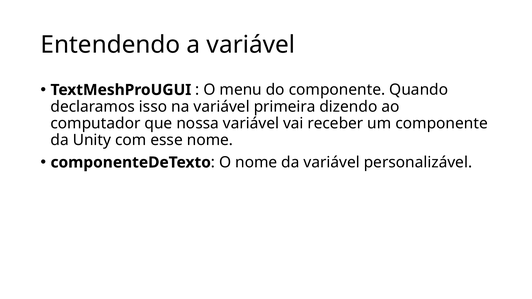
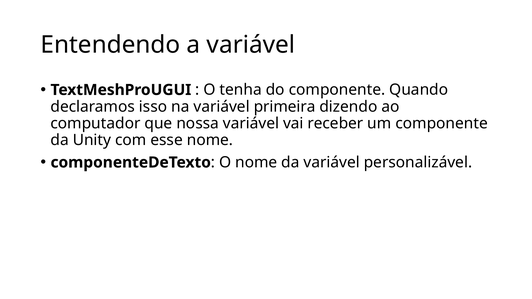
menu: menu -> tenha (241, 90)
